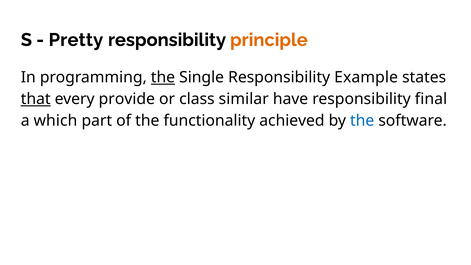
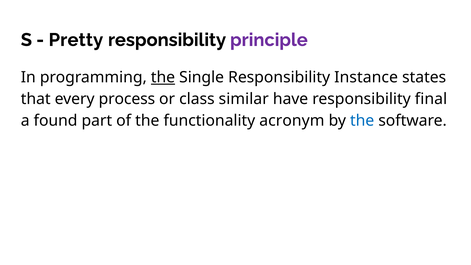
principle colour: orange -> purple (269, 40)
Example: Example -> Instance (366, 77)
that underline: present -> none (36, 99)
provide: provide -> process (127, 99)
which: which -> found (56, 121)
achieved: achieved -> acronym (292, 121)
